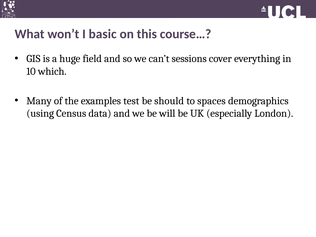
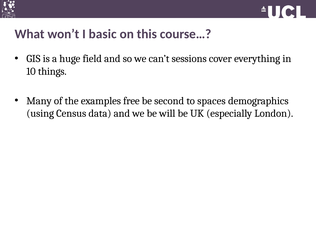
which: which -> things (52, 71)
test: test -> free (131, 101)
should: should -> second (169, 101)
